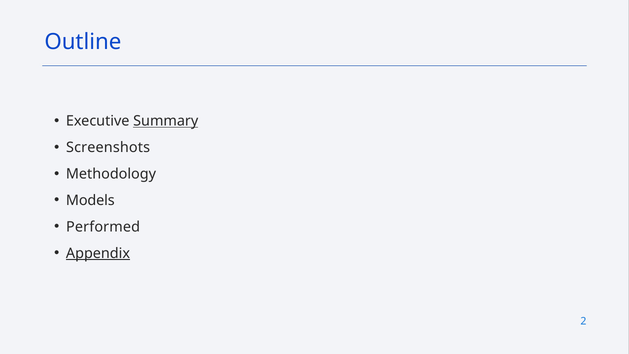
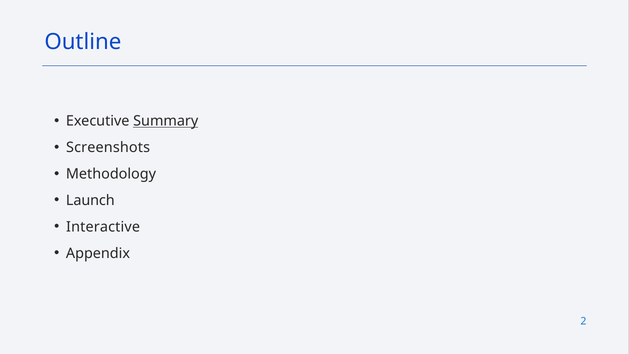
Models: Models -> Launch (90, 200)
Performed: Performed -> Interactive (103, 227)
Appendix underline: present -> none (98, 253)
